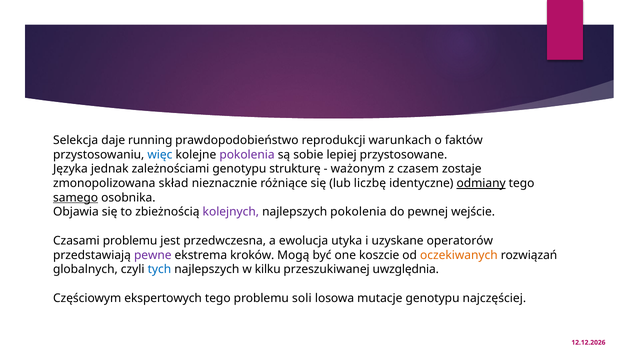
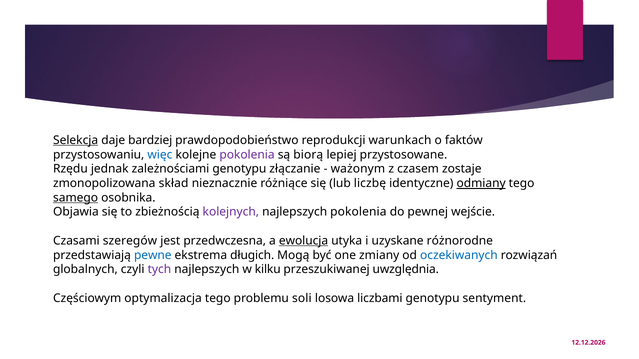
Selekcja underline: none -> present (76, 140)
running: running -> bardziej (150, 140)
sobie: sobie -> biorą (308, 155)
Języka: Języka -> Rzędu (70, 169)
strukturę: strukturę -> złączanie (295, 169)
Czasami problemu: problemu -> szeregów (130, 241)
ewolucja underline: none -> present (304, 241)
operatorów: operatorów -> różnorodne (460, 241)
pewne colour: purple -> blue (153, 255)
kroków: kroków -> długich (252, 255)
koszcie: koszcie -> zmiany (379, 255)
oczekiwanych colour: orange -> blue (459, 255)
tych colour: blue -> purple (159, 270)
ekspertowych: ekspertowych -> optymalizacja (163, 299)
mutacje: mutacje -> liczbami (380, 299)
najczęściej: najczęściej -> sentyment (494, 299)
